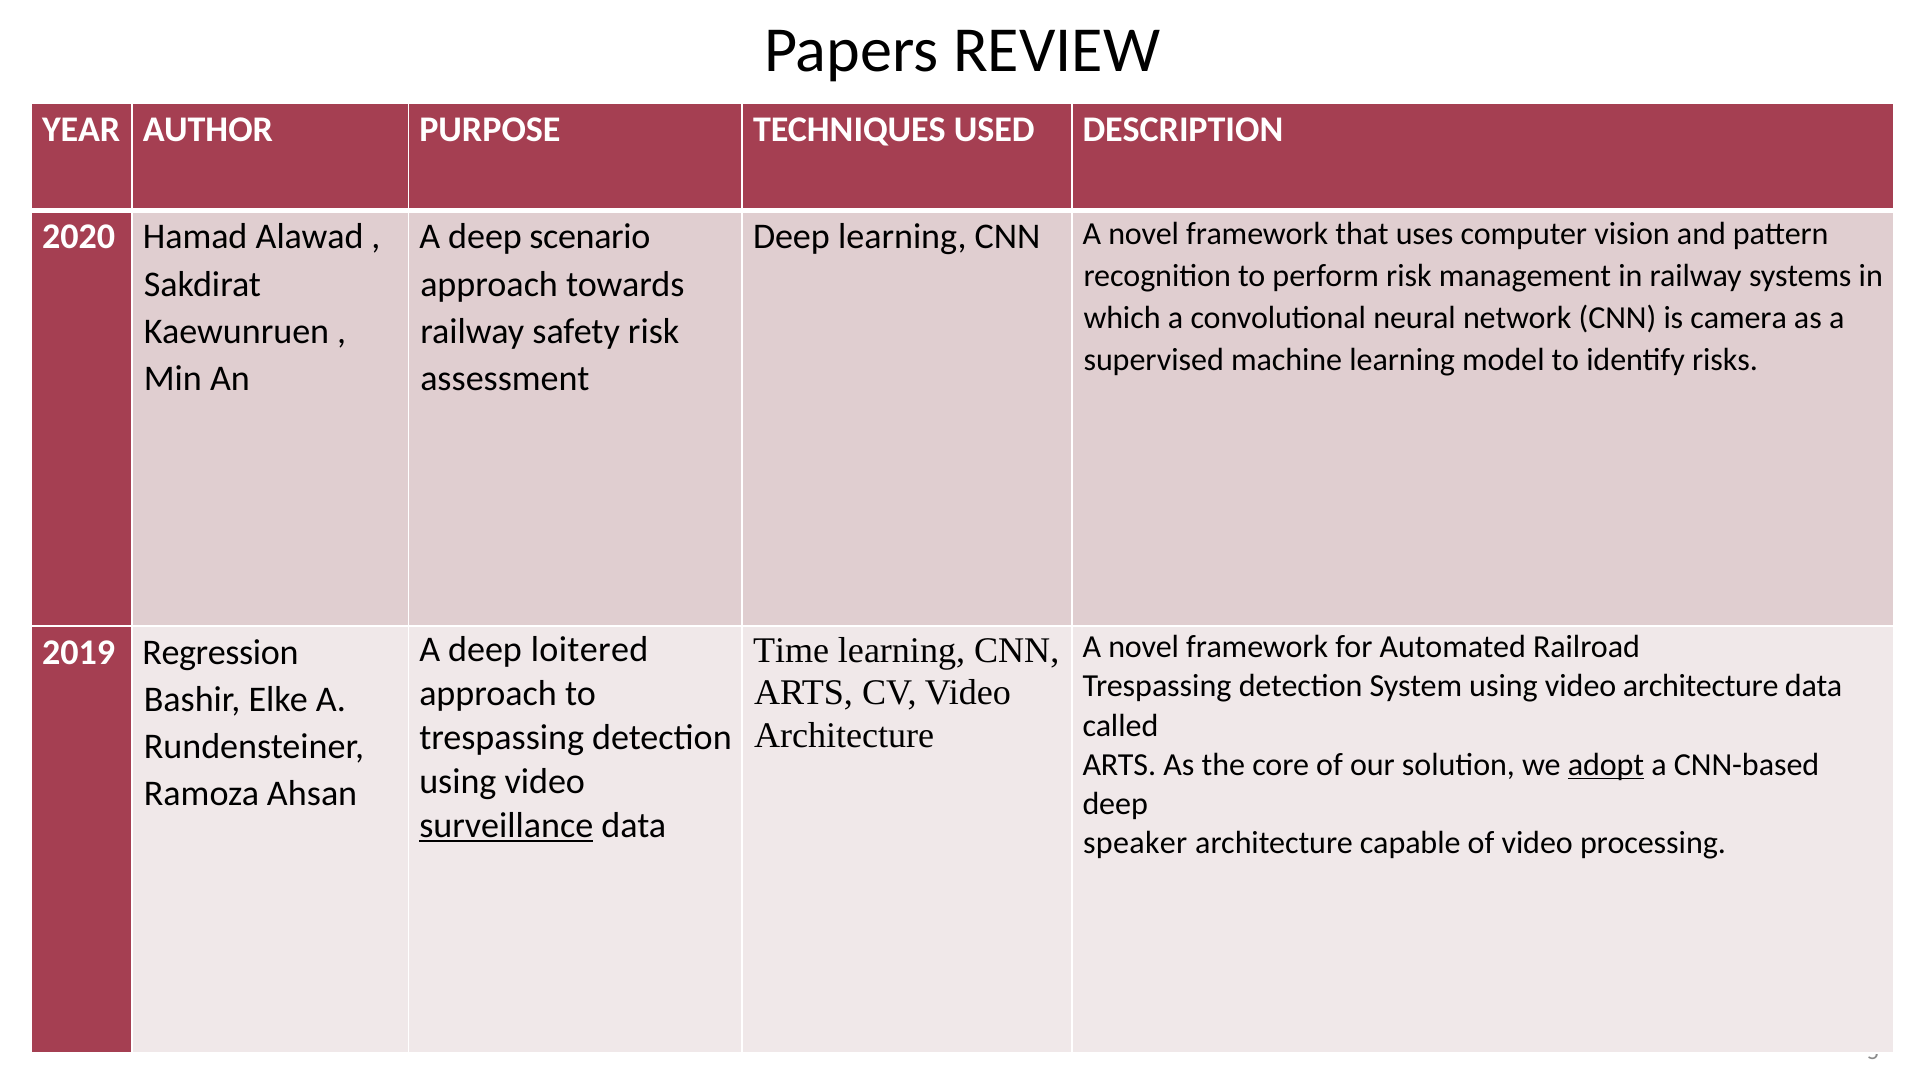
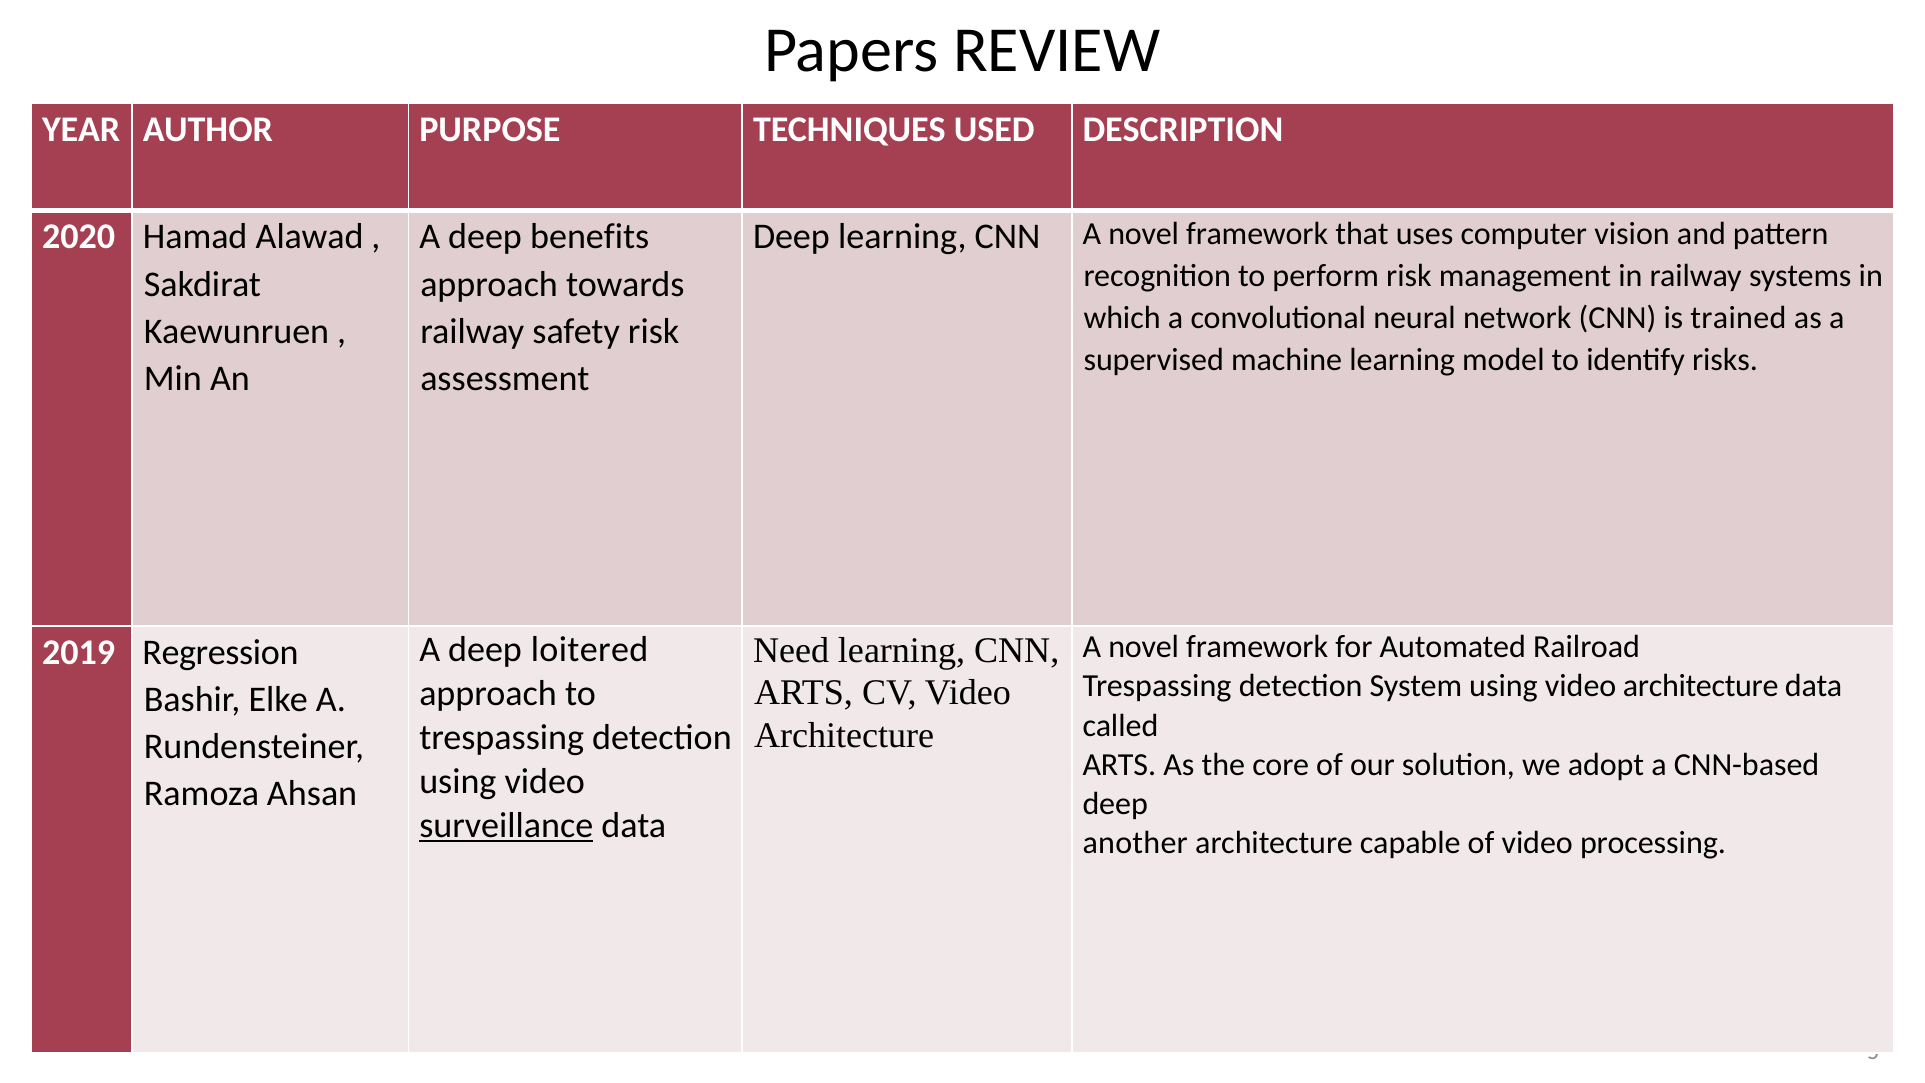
scenario: scenario -> benefits (590, 237)
camera: camera -> trained (1738, 318)
Time: Time -> Need (791, 650)
adopt underline: present -> none (1606, 765)
speaker: speaker -> another (1135, 843)
